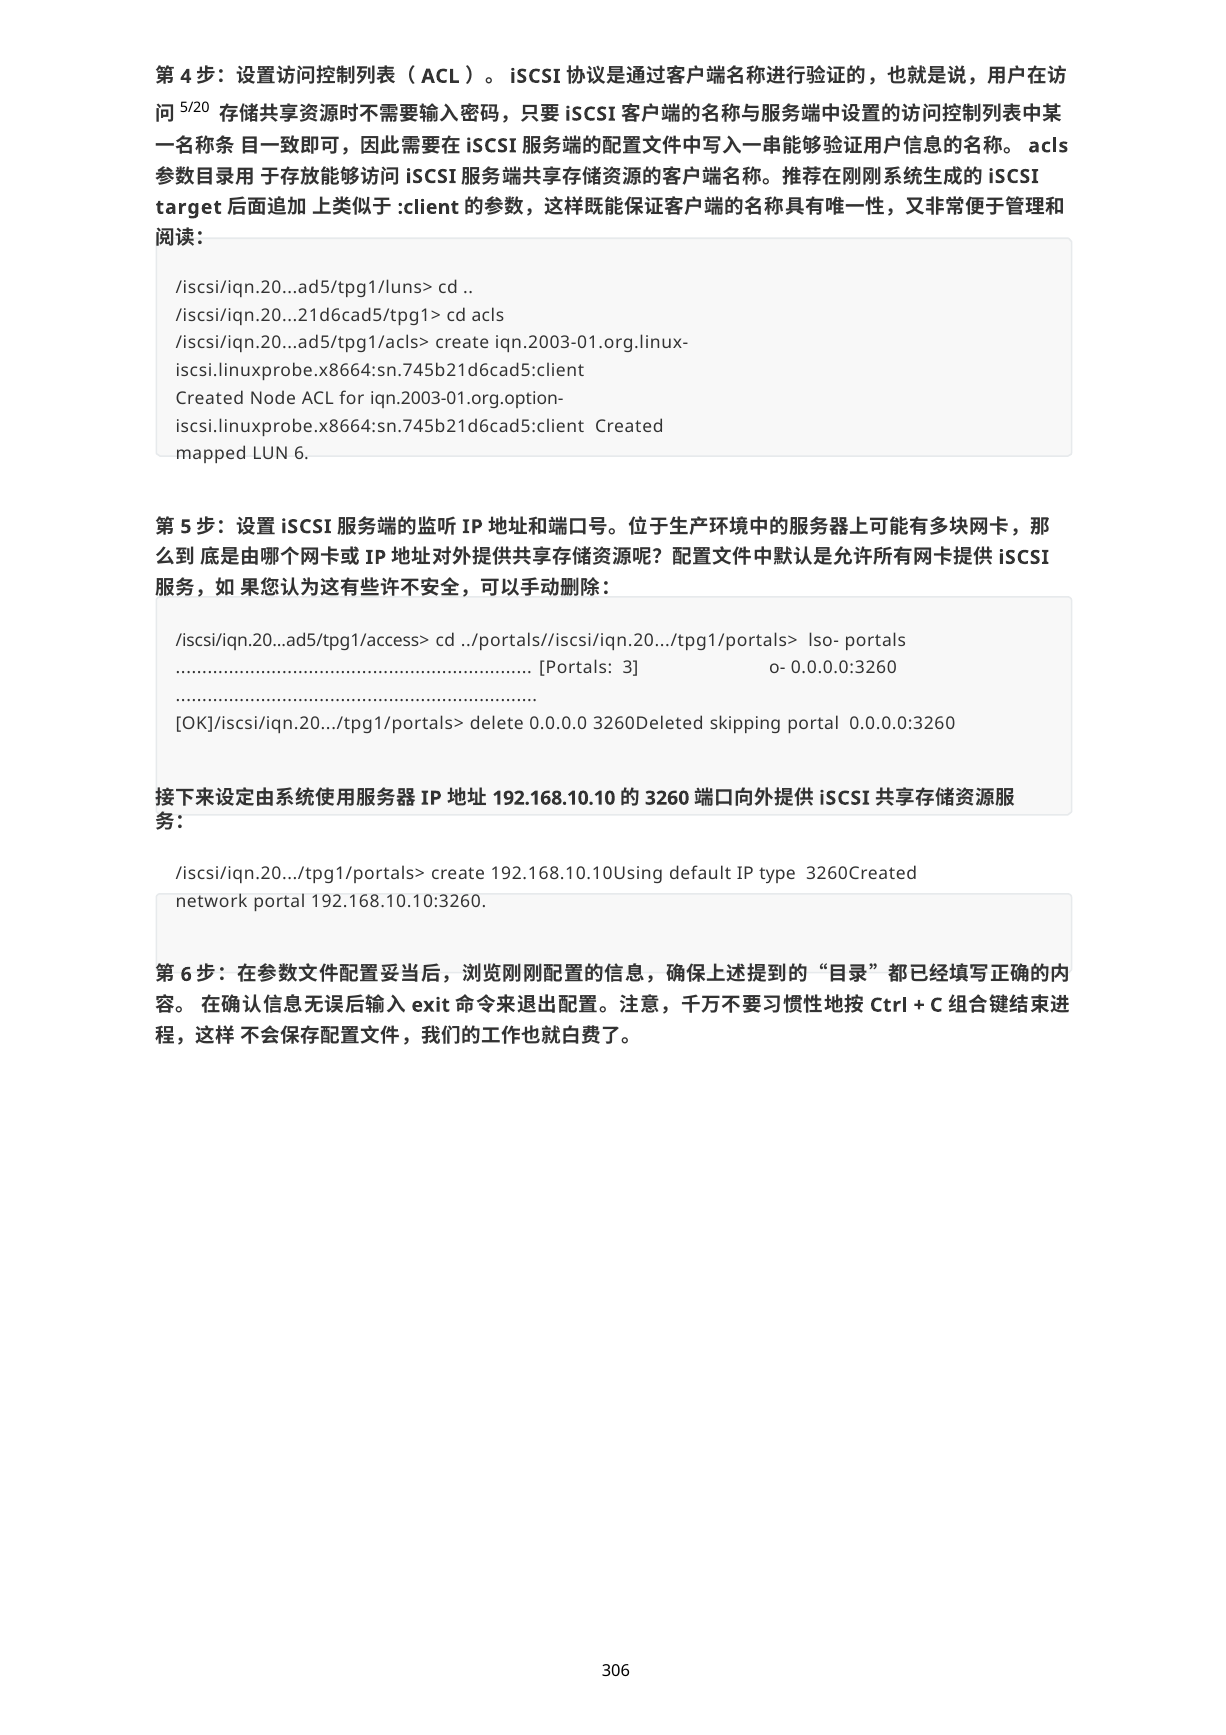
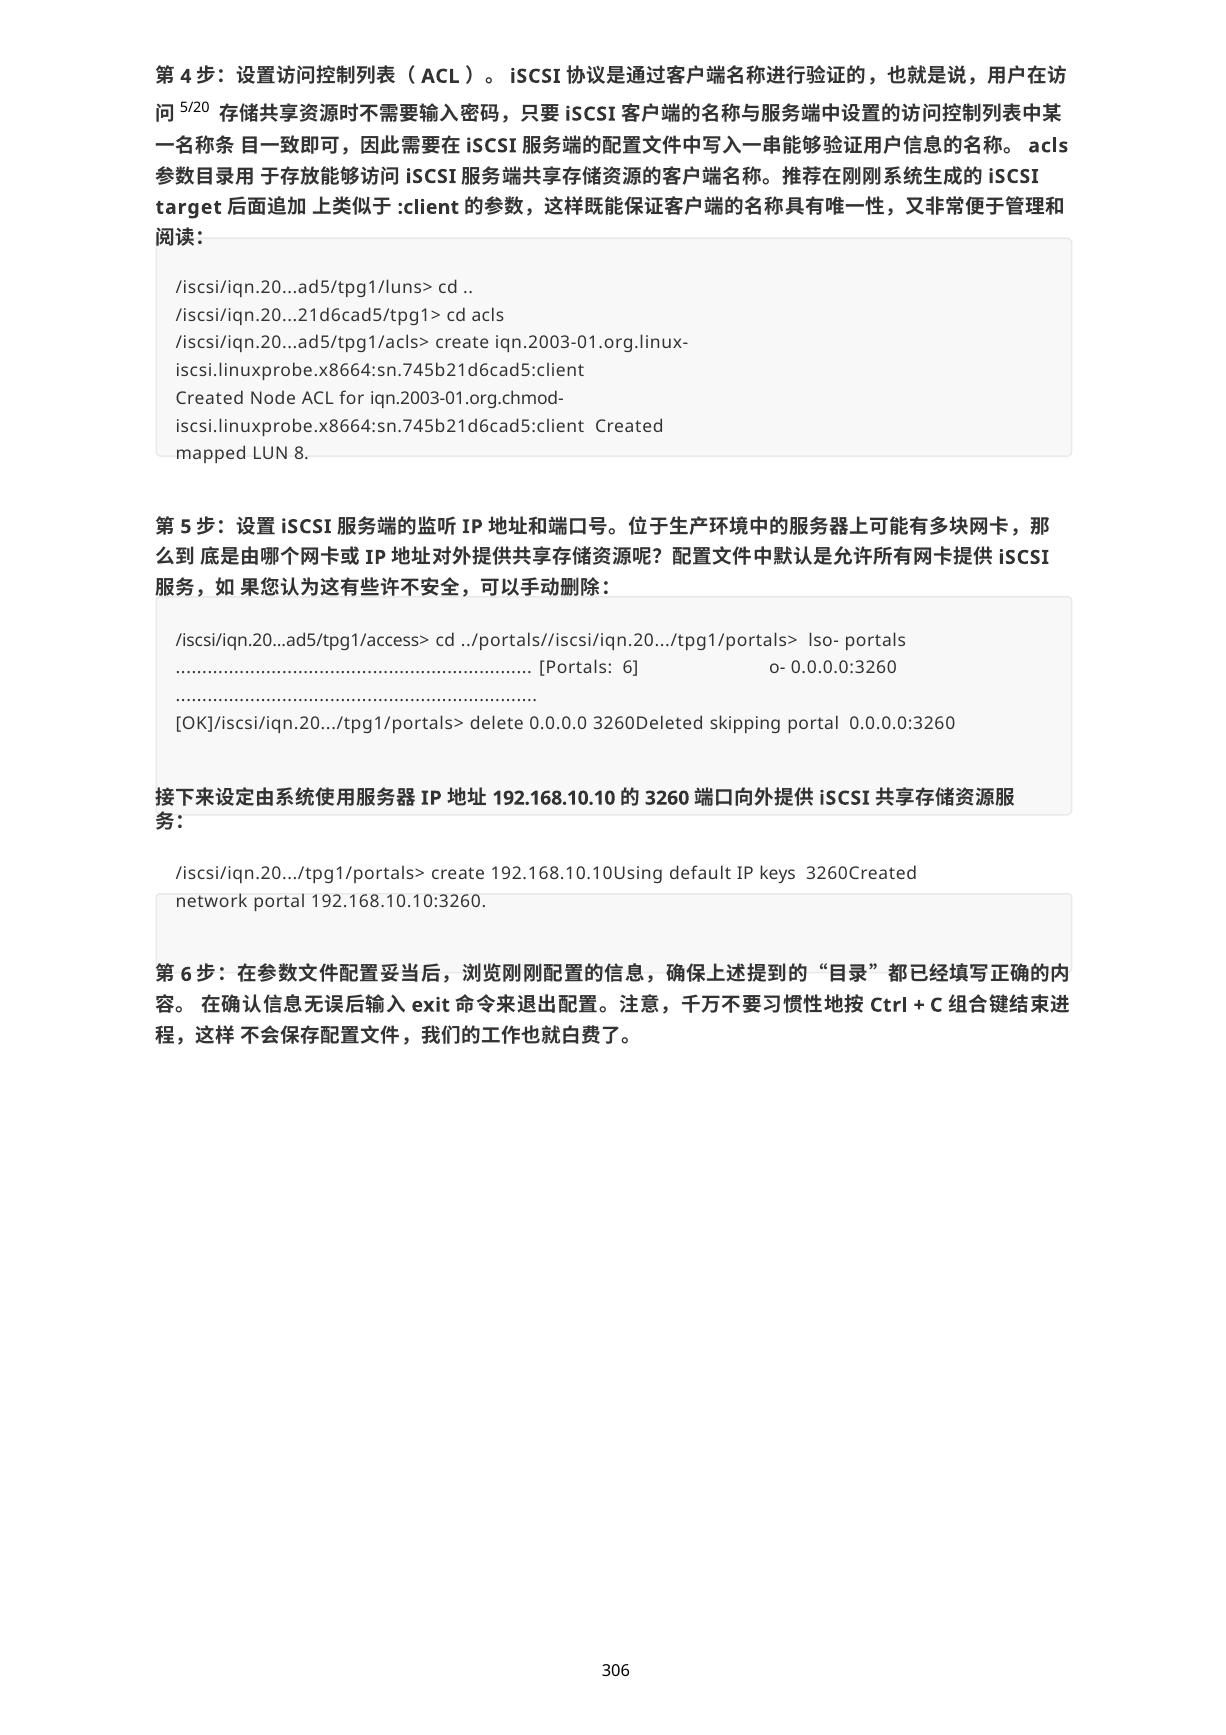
iqn.2003-01.org.option-: iqn.2003-01.org.option- -> iqn.2003-01.org.chmod- (467, 399)
LUN 6: 6 -> 8 (301, 454)
Portals 3: 3 -> 6 (630, 668)
type: type -> keys (778, 874)
